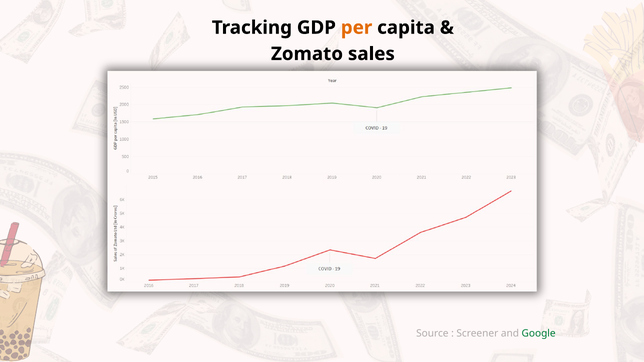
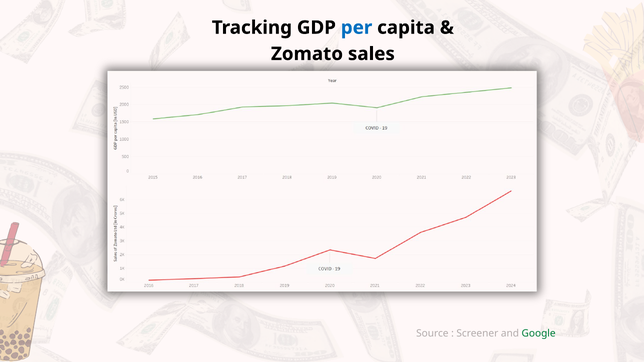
per colour: orange -> blue (357, 28)
